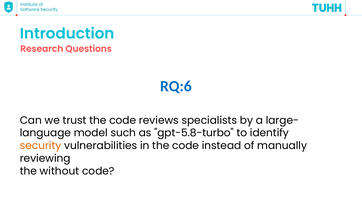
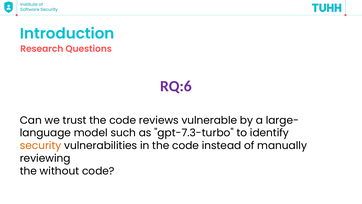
RQ:6 colour: blue -> purple (176, 86)
specialists: specialists -> vulnerable (209, 120)
gpt-5.8-turbo: gpt-5.8-turbo -> gpt-7.3-turbo (194, 133)
